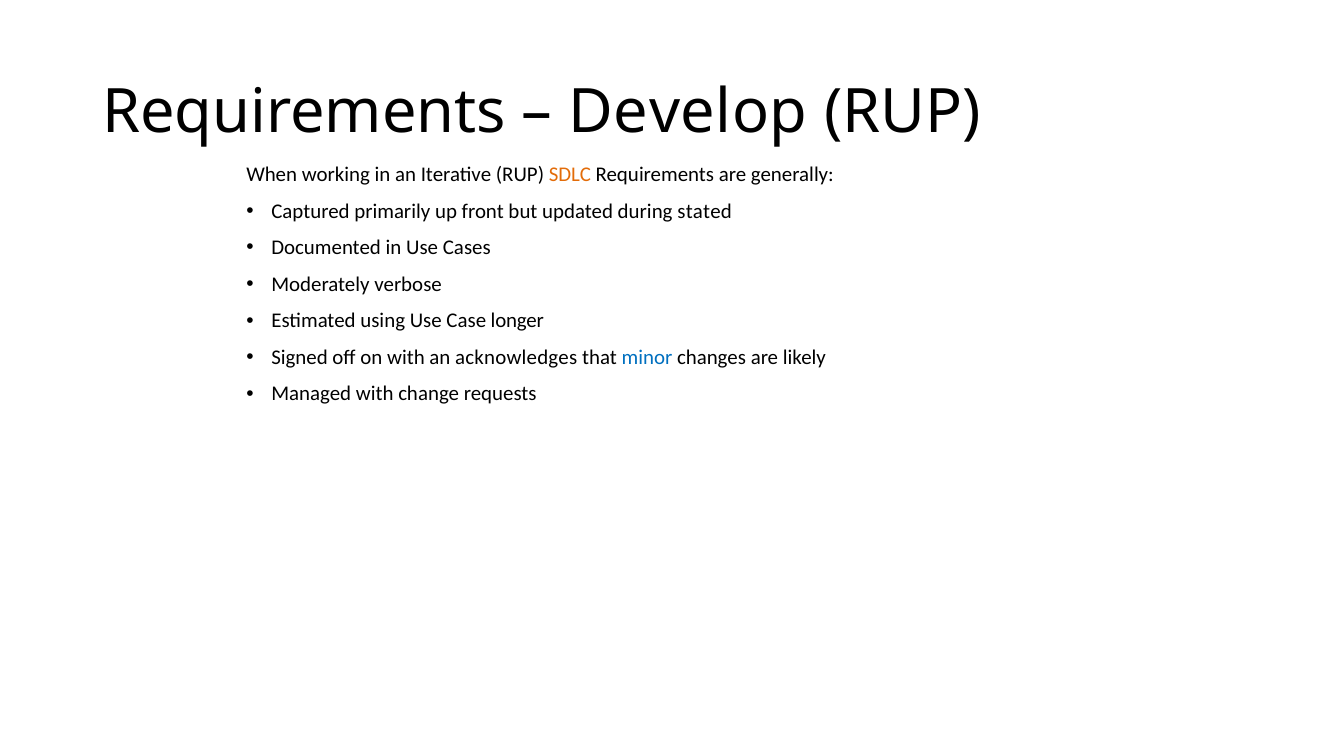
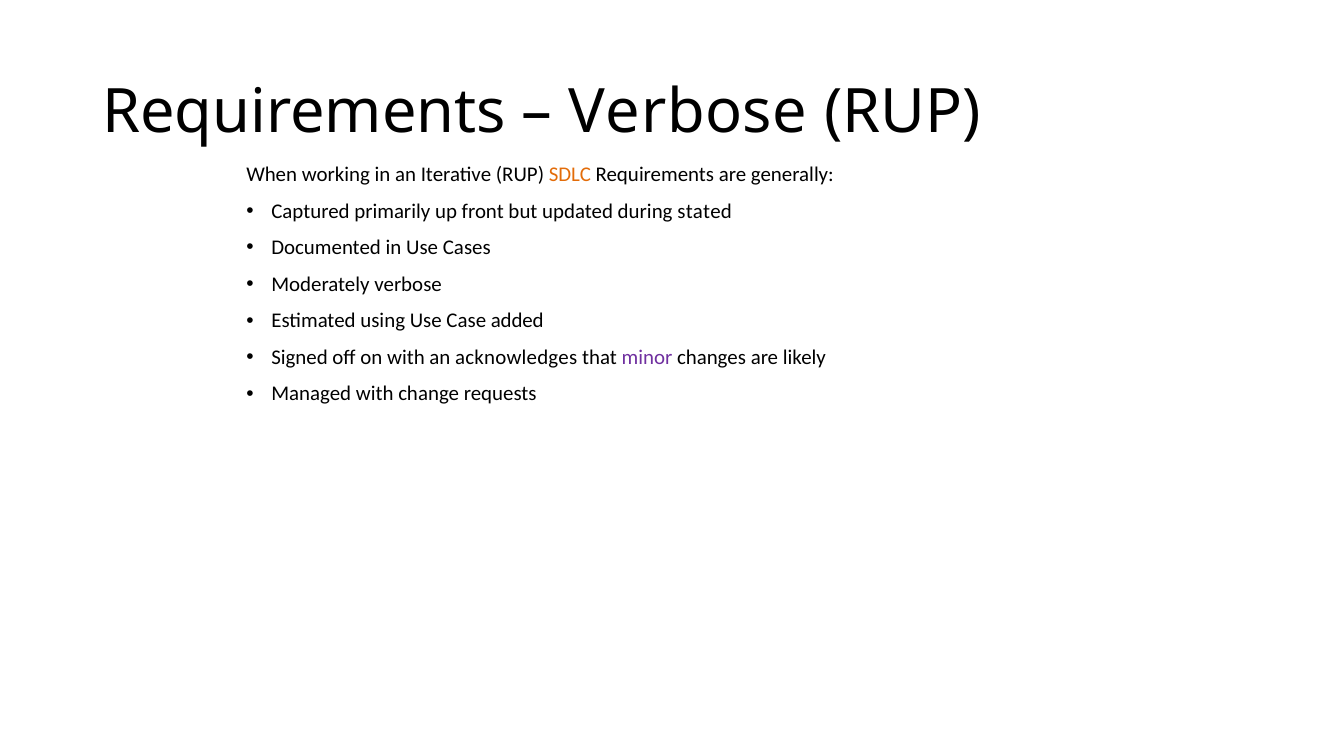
Develop: Develop -> Verbose (688, 112)
longer: longer -> added (517, 321)
minor colour: blue -> purple (647, 358)
